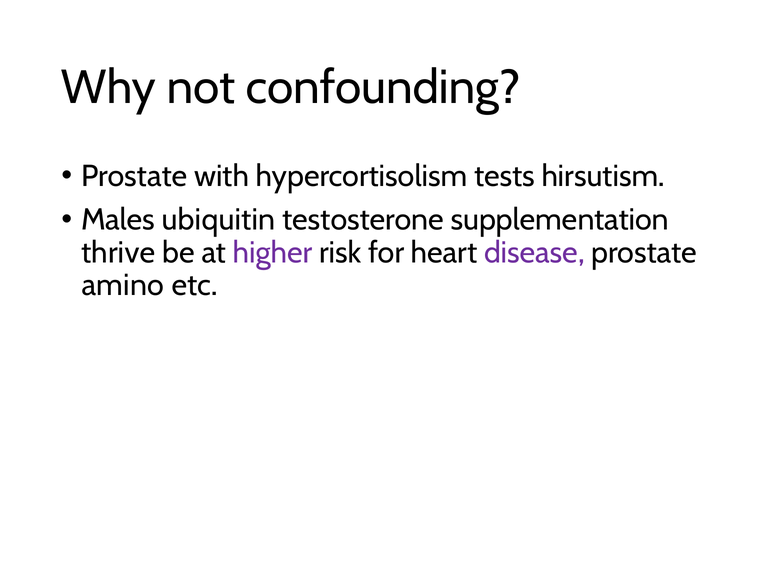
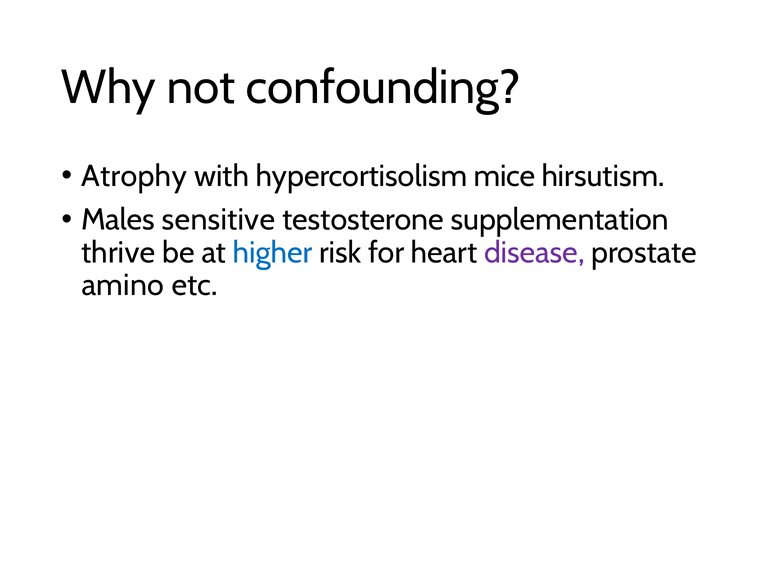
Prostate: Prostate -> Atrophy (134, 176)
tests: tests -> mice (505, 176)
ubiquitin: ubiquitin -> sensitive (219, 220)
higher colour: purple -> blue (273, 253)
